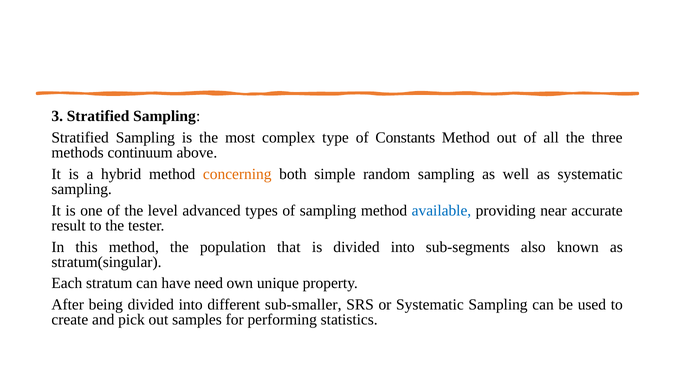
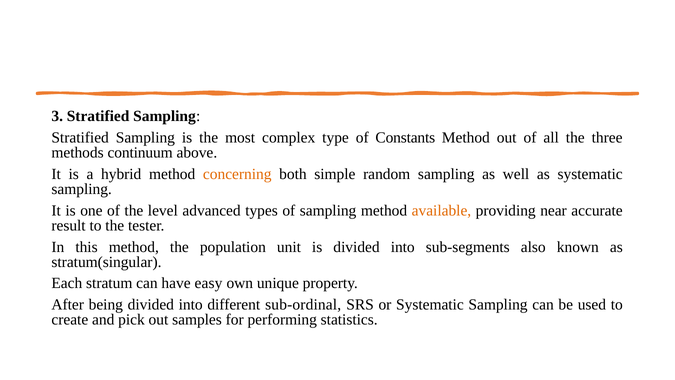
available colour: blue -> orange (441, 210)
that: that -> unit (289, 247)
need: need -> easy (209, 283)
sub-smaller: sub-smaller -> sub-ordinal (303, 304)
